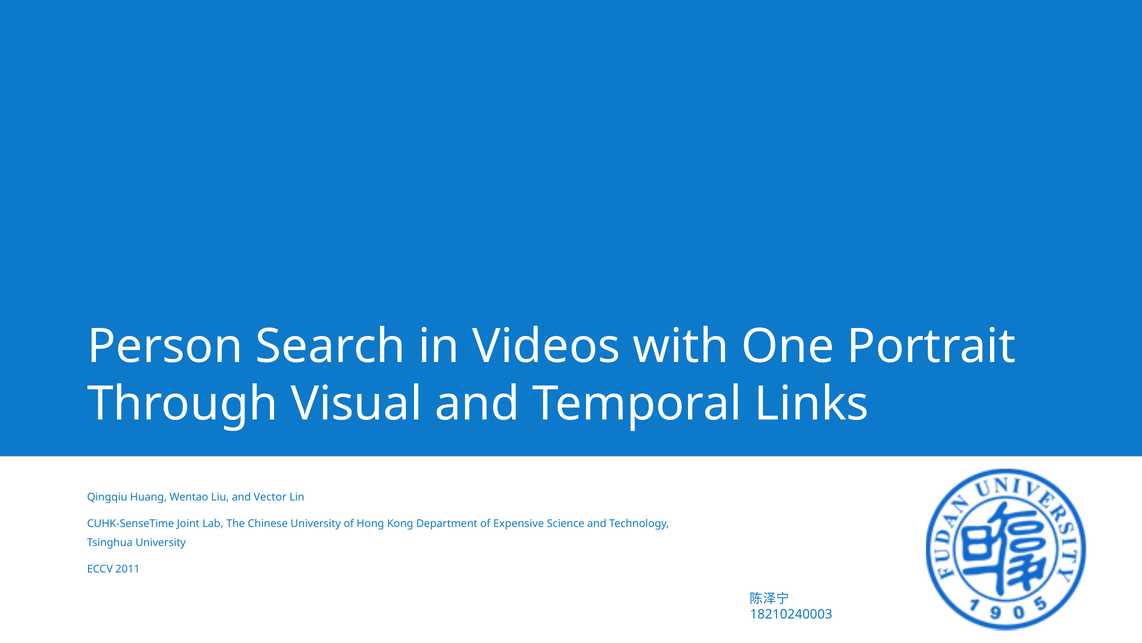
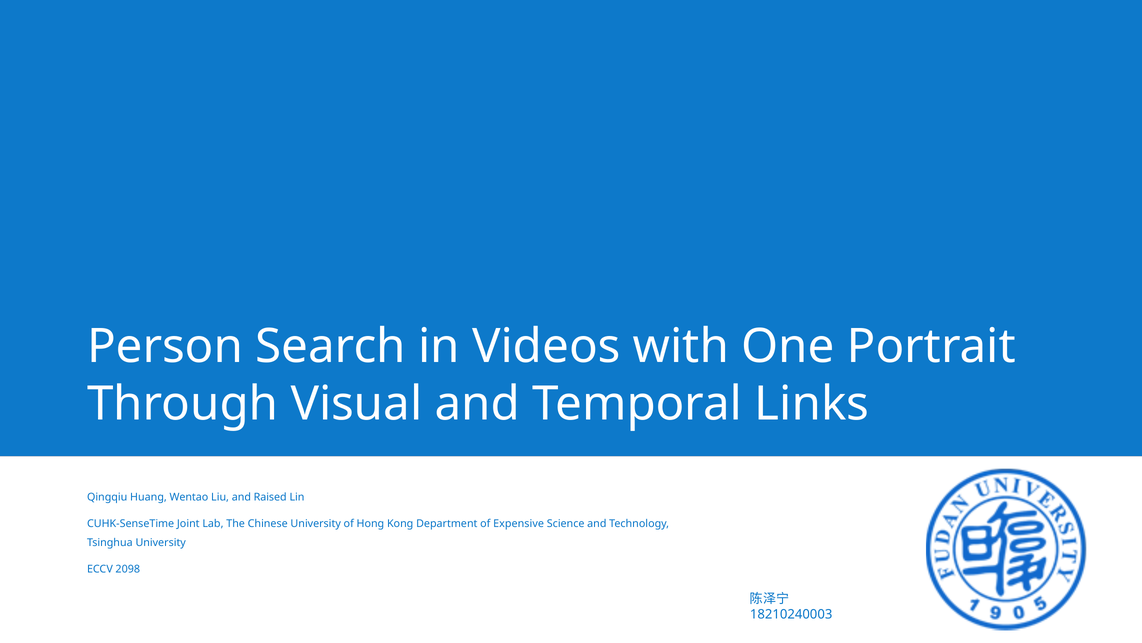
Vector: Vector -> Raised (270, 497)
2011: 2011 -> 2098 (128, 569)
